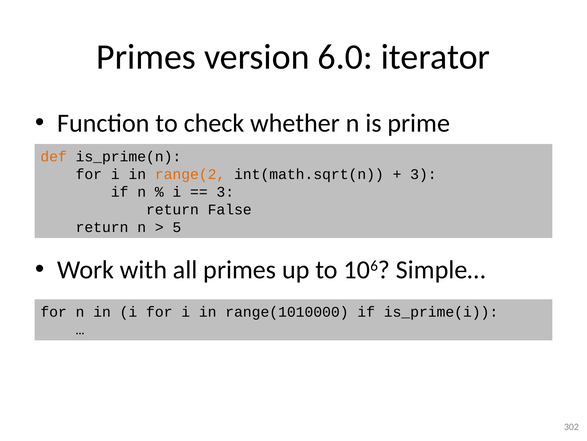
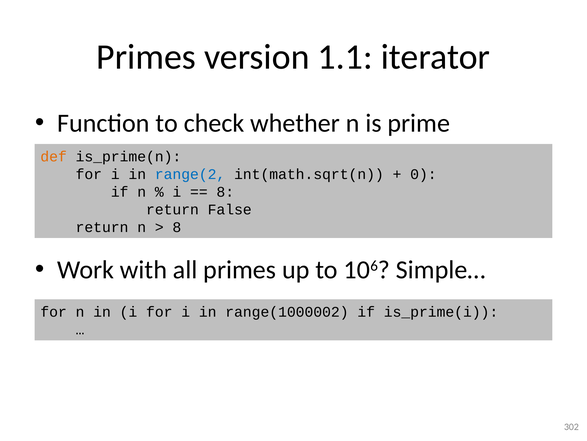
6.0: 6.0 -> 1.1 (345, 57)
range(2 colour: orange -> blue (190, 174)
3: 3 -> 0 (423, 174)
3: 3 -> 8 (225, 192)
5: 5 -> 8 (177, 227)
range(1010000: range(1010000 -> range(1000002 (287, 312)
